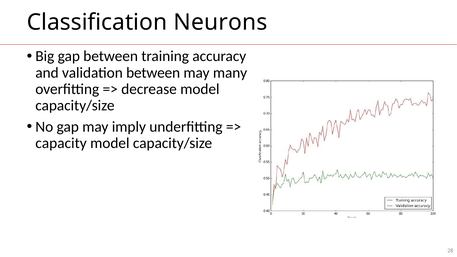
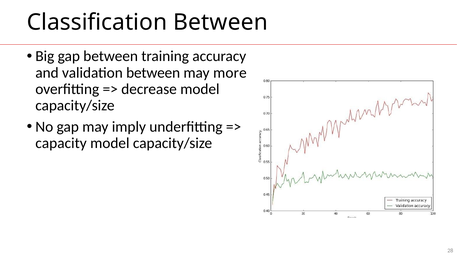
Classification Neurons: Neurons -> Between (221, 22)
many: many -> more (230, 73)
